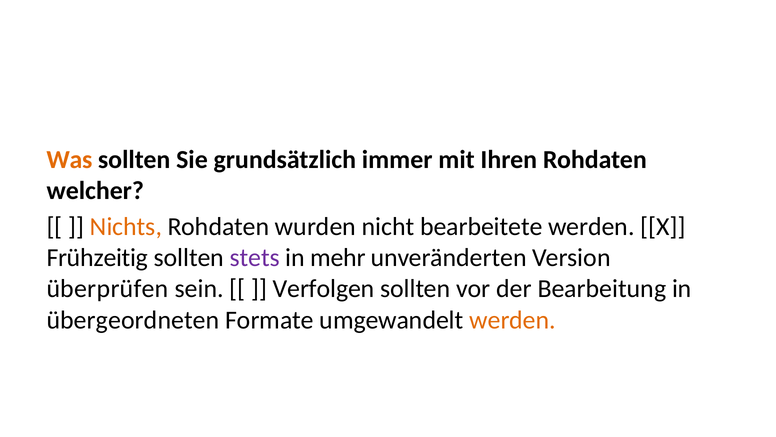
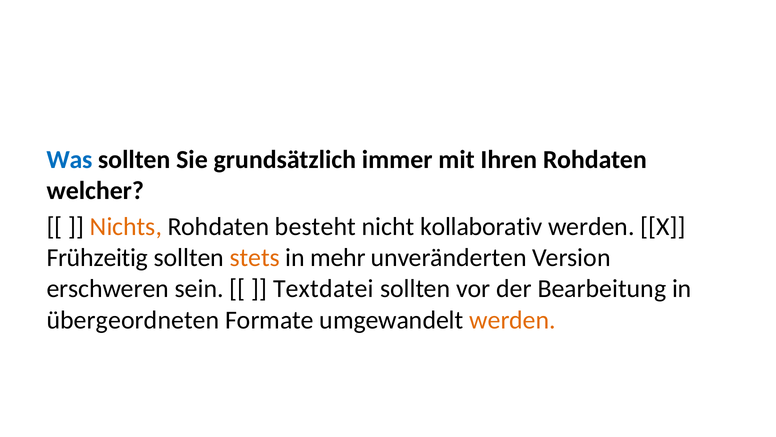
Was colour: orange -> blue (69, 159)
wurden: wurden -> besteht (315, 227)
bearbeitete: bearbeitete -> kollaborativ (481, 227)
stets colour: purple -> orange (255, 258)
überprüfen: überprüfen -> erschweren (108, 289)
Verfolgen: Verfolgen -> Textdatei (323, 289)
